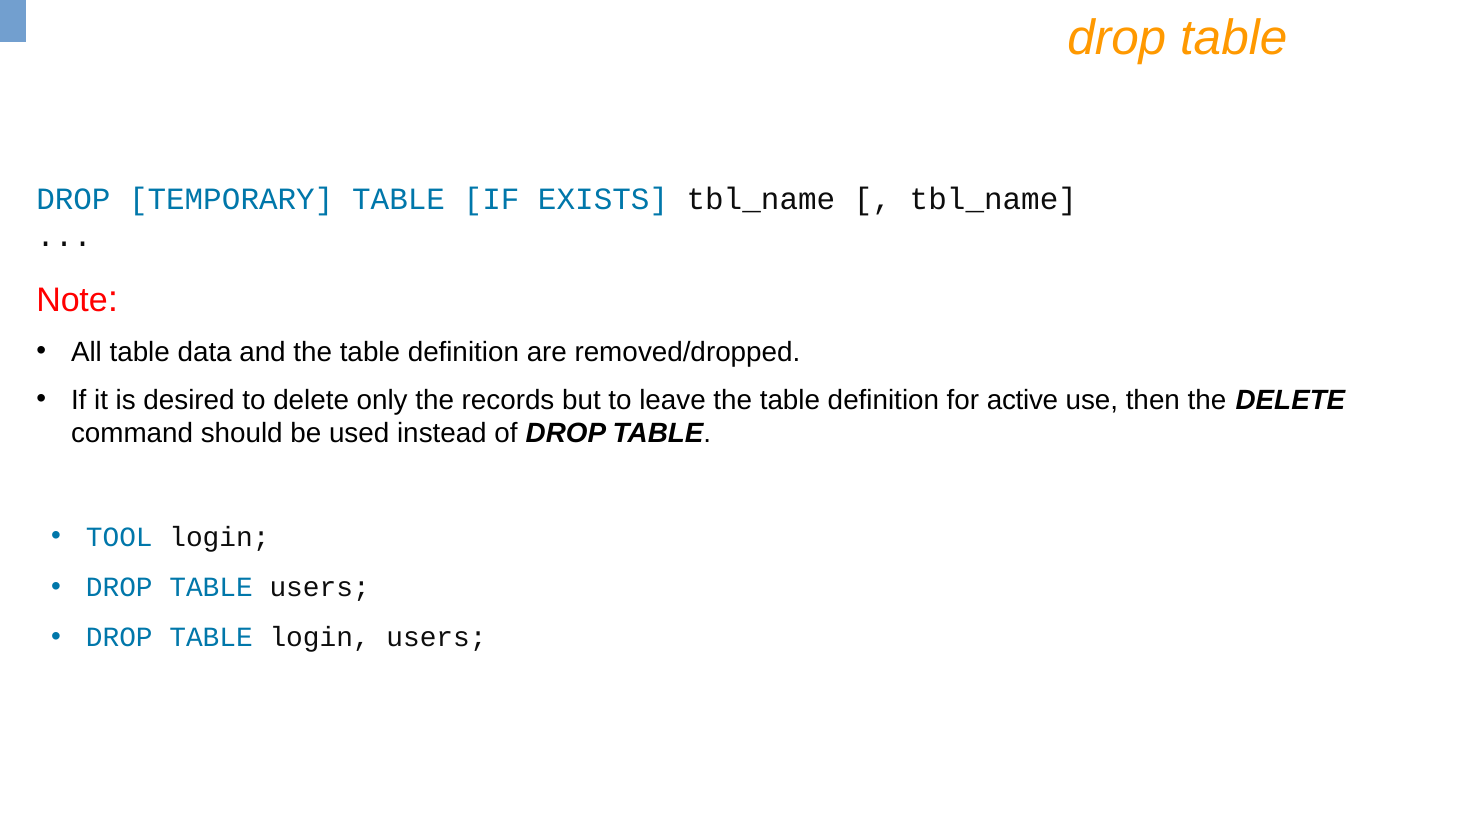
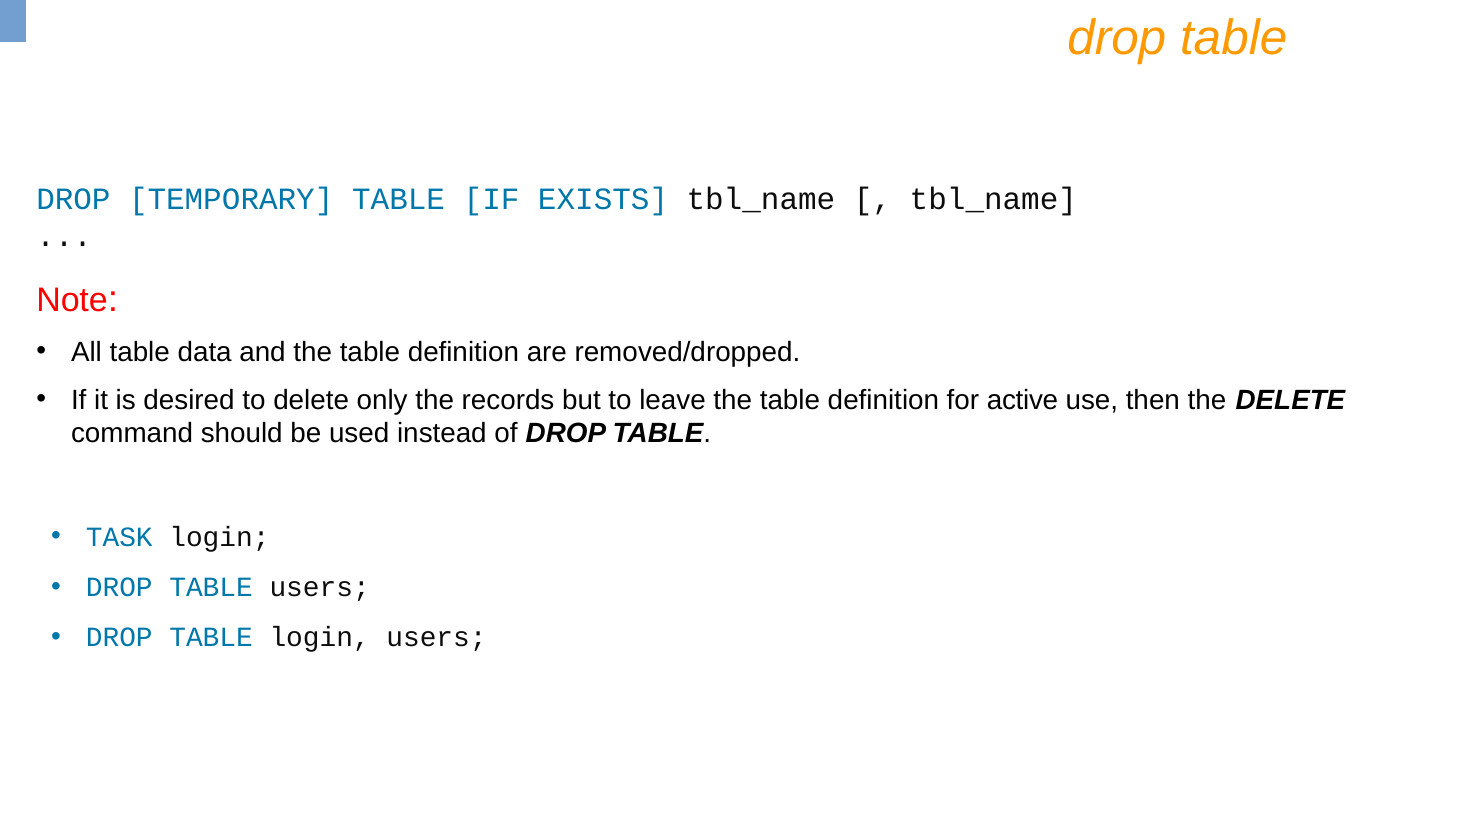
TOOL: TOOL -> TASK (119, 537)
